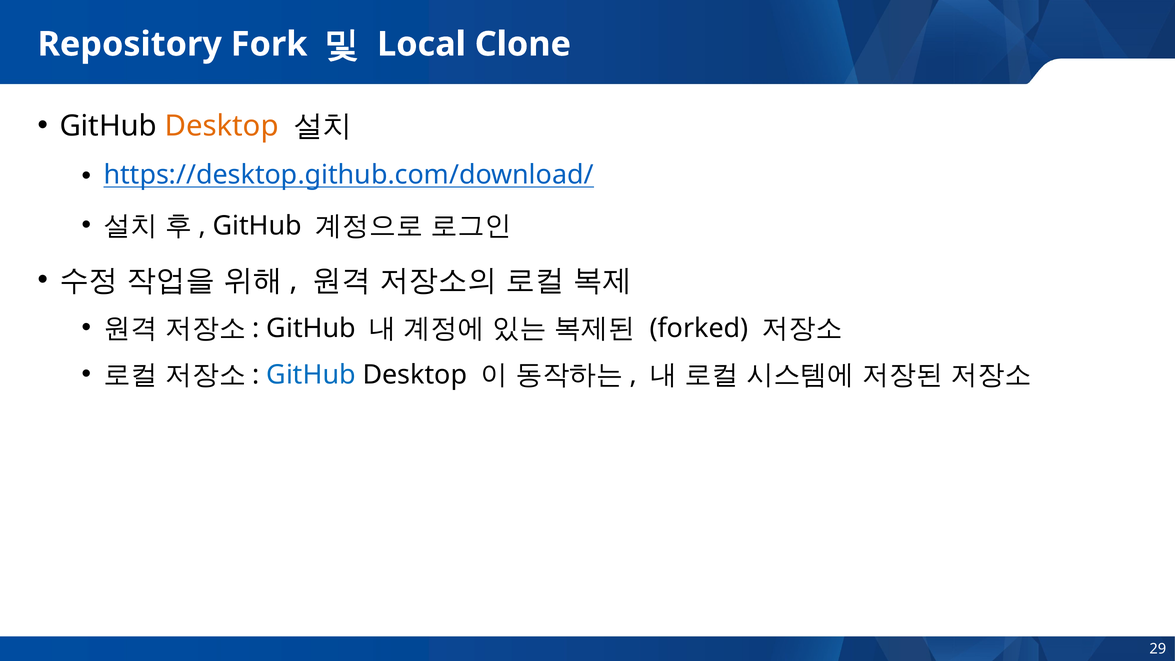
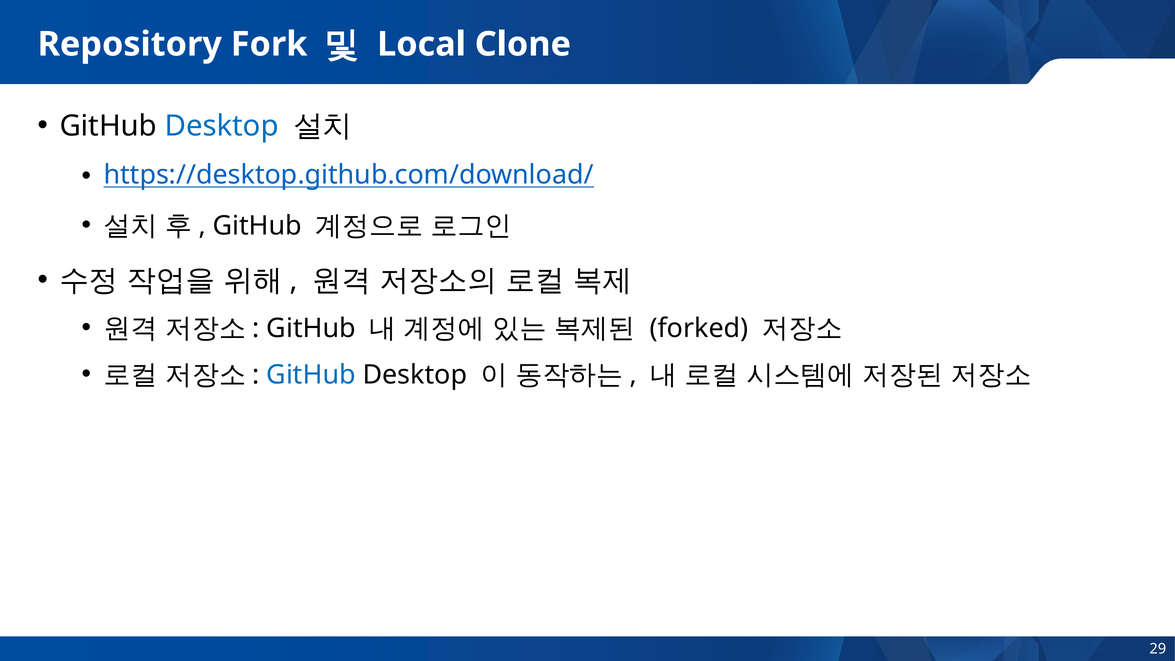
Desktop colour: orange -> blue (222, 126)
